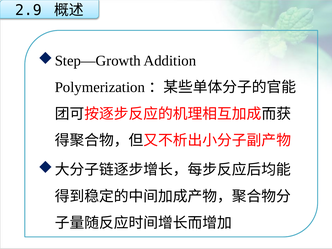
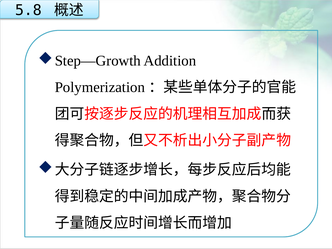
2.9: 2.9 -> 5.8 (28, 10)
